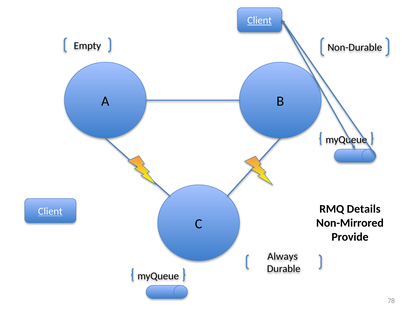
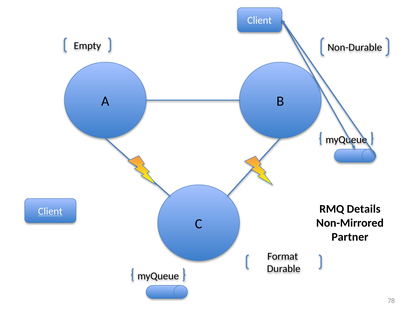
Client underline: present -> none (260, 21)
Provide: Provide -> Partner (350, 237)
Always: Always -> Format (283, 256)
